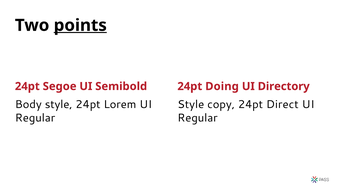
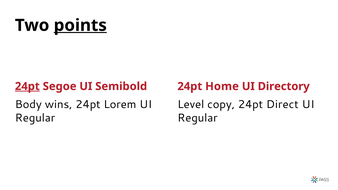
24pt underline: none -> present (27, 86)
Doing: Doing -> Home (222, 86)
Body style: style -> wins (59, 104)
Style: Style -> Level (191, 104)
